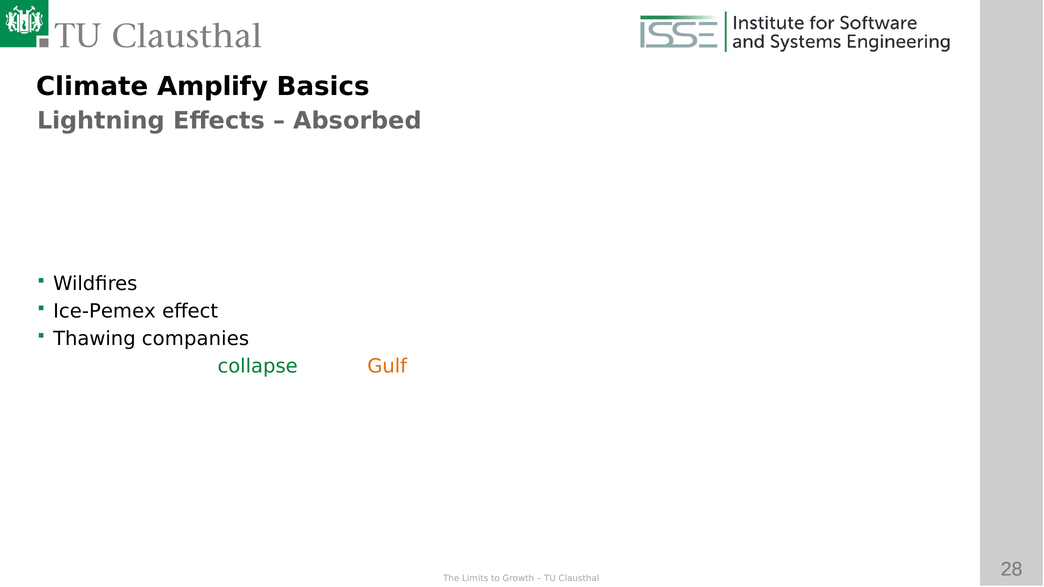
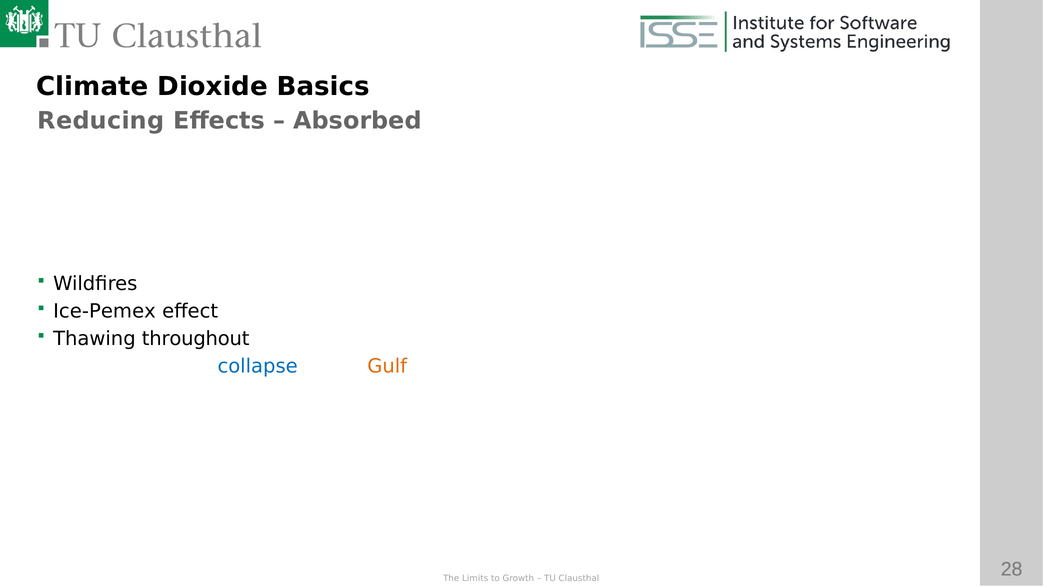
Amplify: Amplify -> Dioxide (213, 87)
Lightning: Lightning -> Reducing (101, 121)
companies: companies -> throughout (196, 339)
collapse colour: green -> blue (258, 366)
